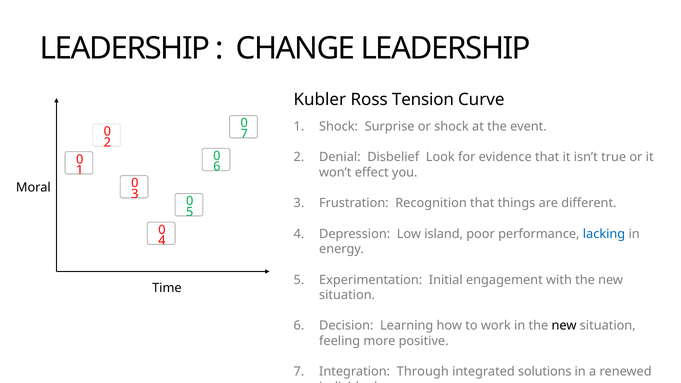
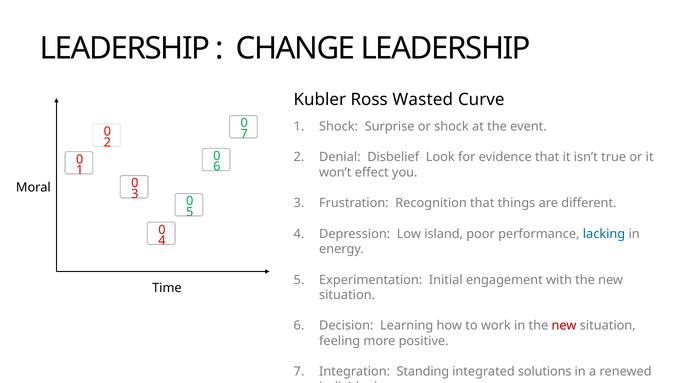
Tension: Tension -> Wasted (423, 100)
new colour: black -> red (564, 326)
Through: Through -> Standing (423, 372)
